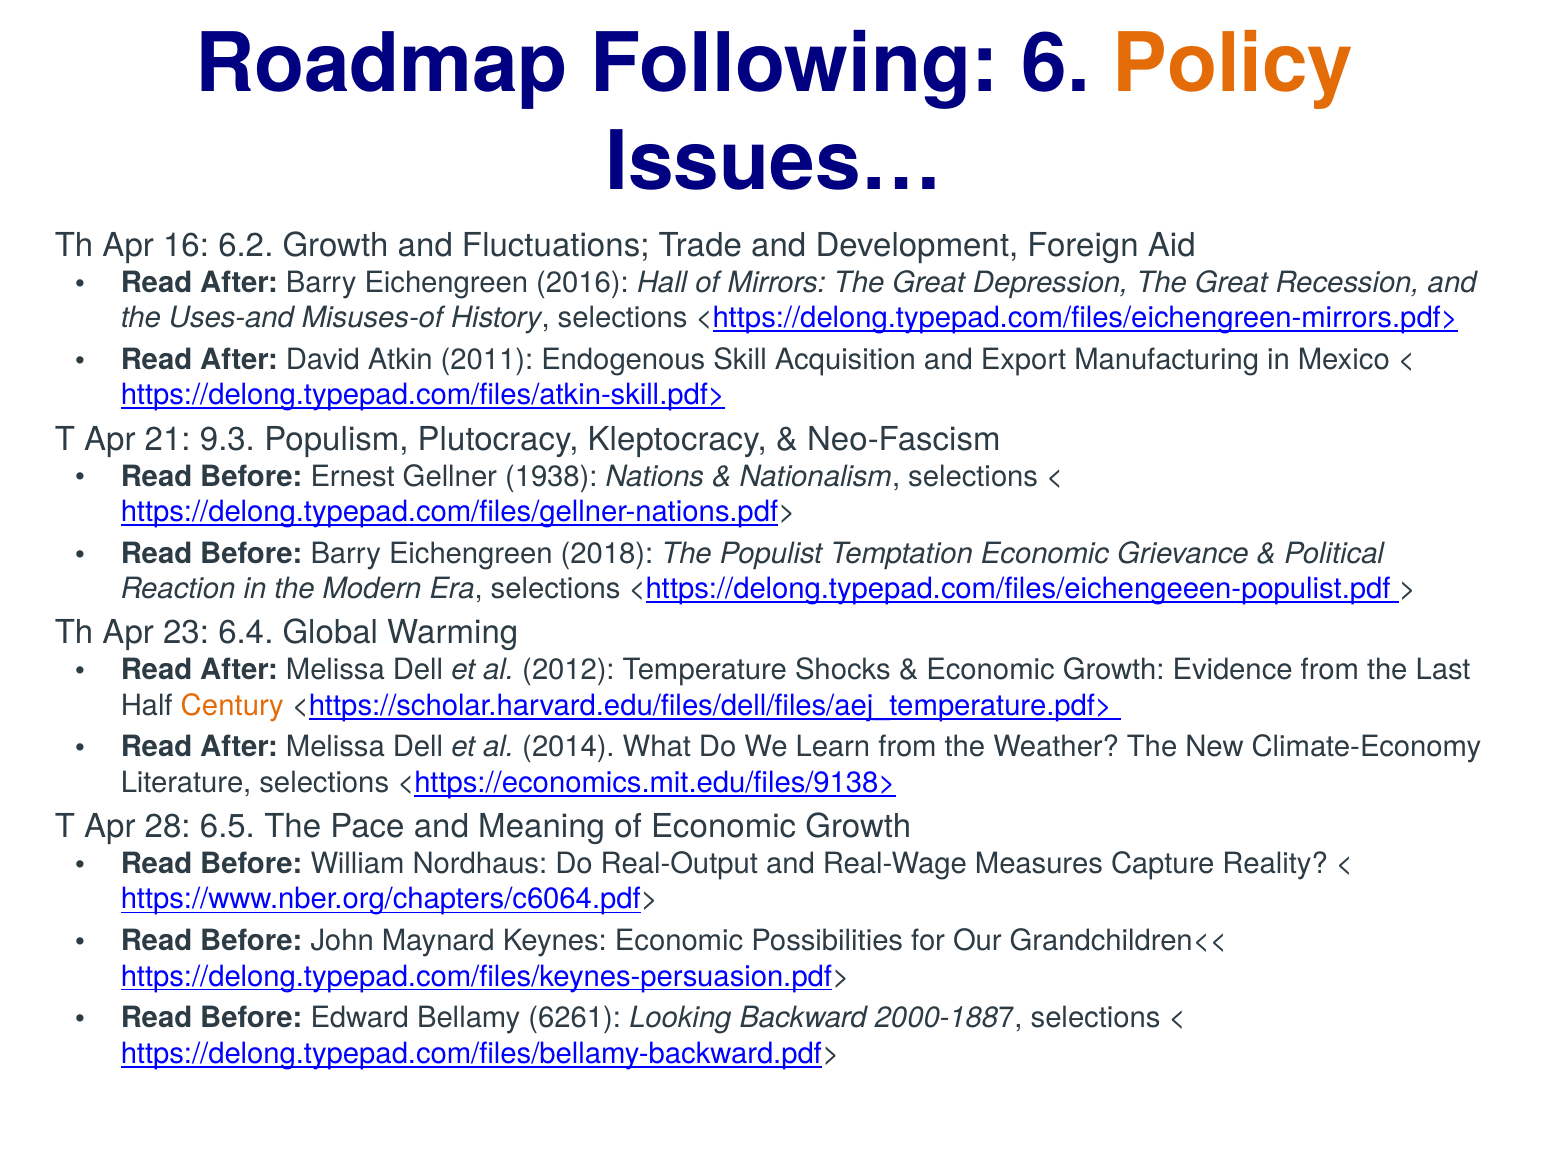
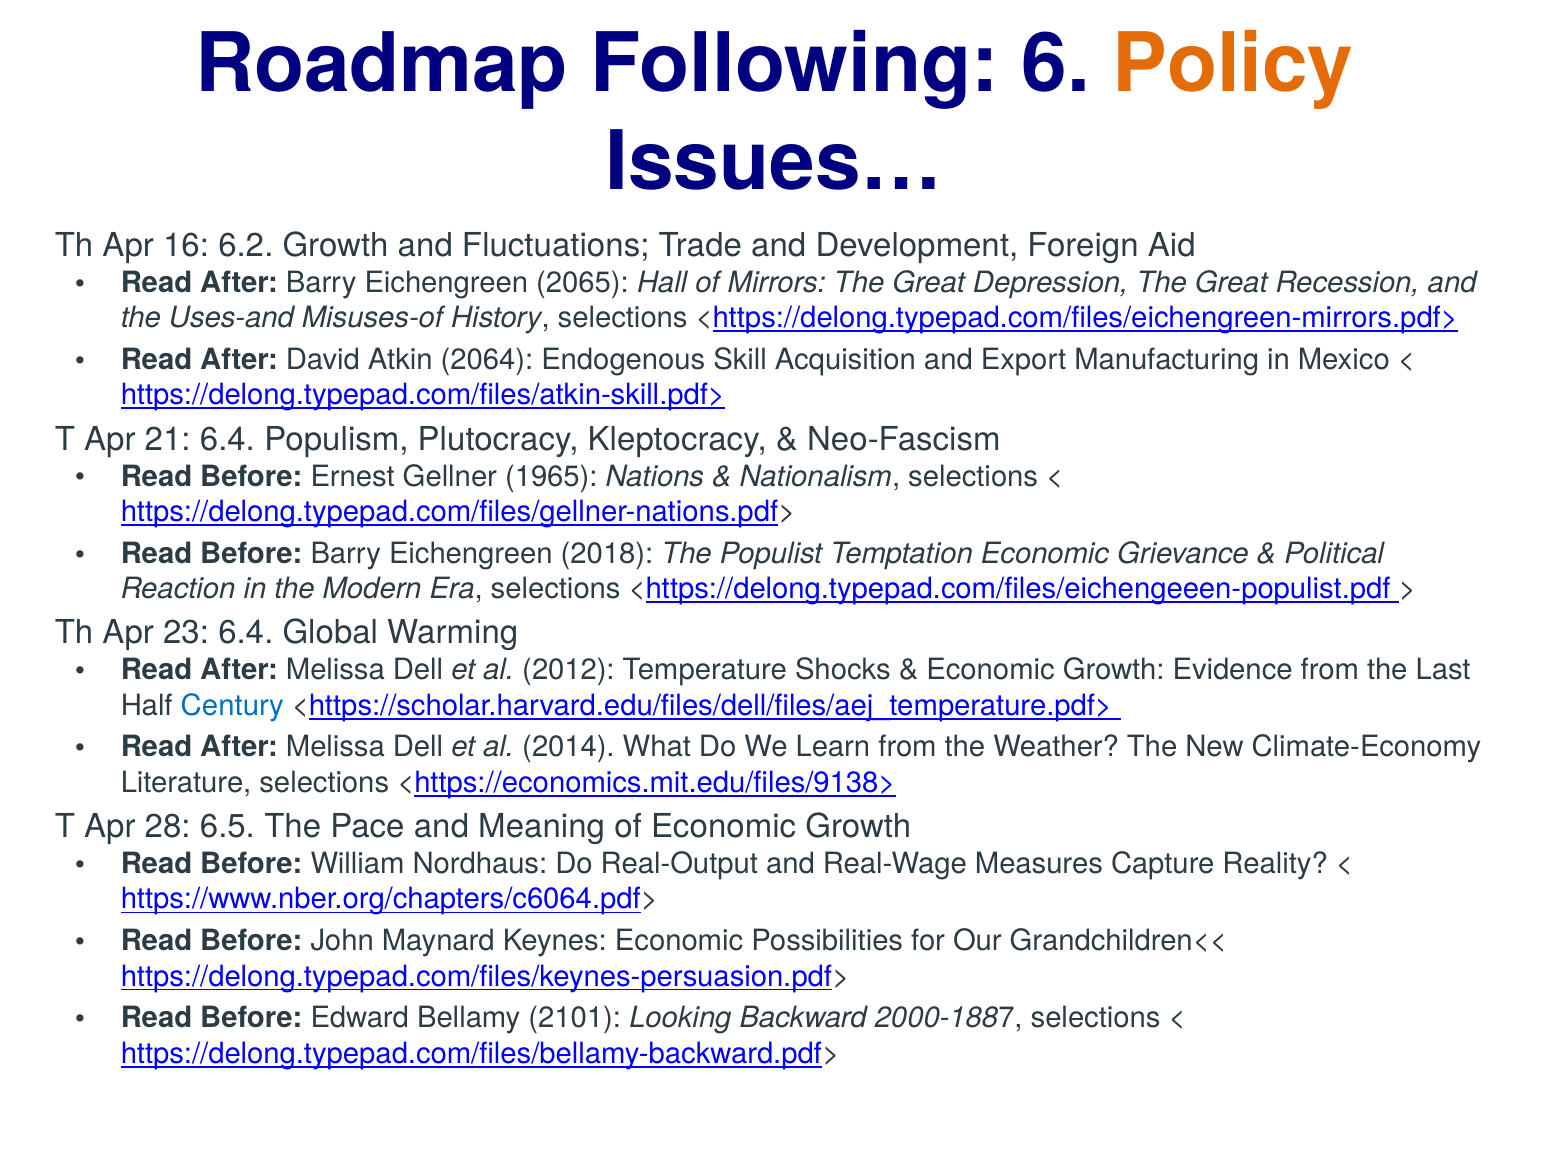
2016: 2016 -> 2065 (582, 282)
2011: 2011 -> 2064 (487, 359)
21 9.3: 9.3 -> 6.4 (227, 439)
1938: 1938 -> 1965 (551, 476)
Century colour: orange -> blue (232, 705)
6261: 6261 -> 2101 (575, 1018)
